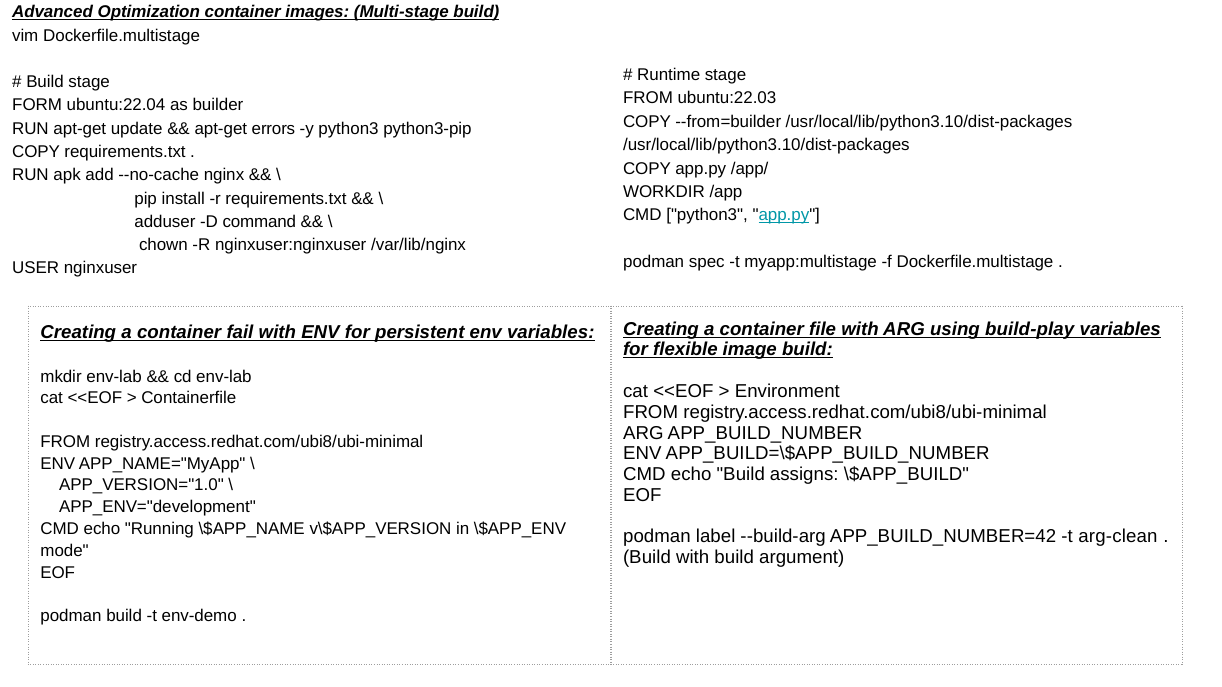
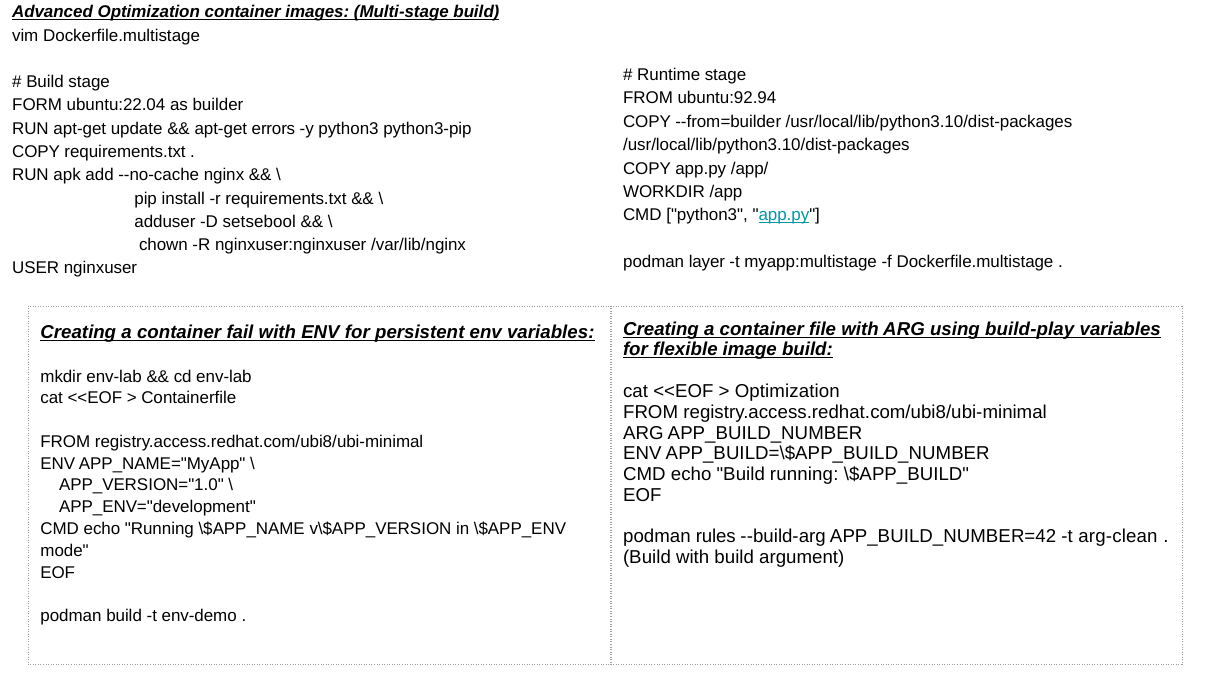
ubuntu:22.03: ubuntu:22.03 -> ubuntu:92.94 (727, 98)
command: command -> setsebool (259, 222)
spec: spec -> layer (707, 262)
Environment: Environment -> Optimization (787, 392)
Build assigns: assigns -> running (804, 475)
label: label -> rules (716, 537)
